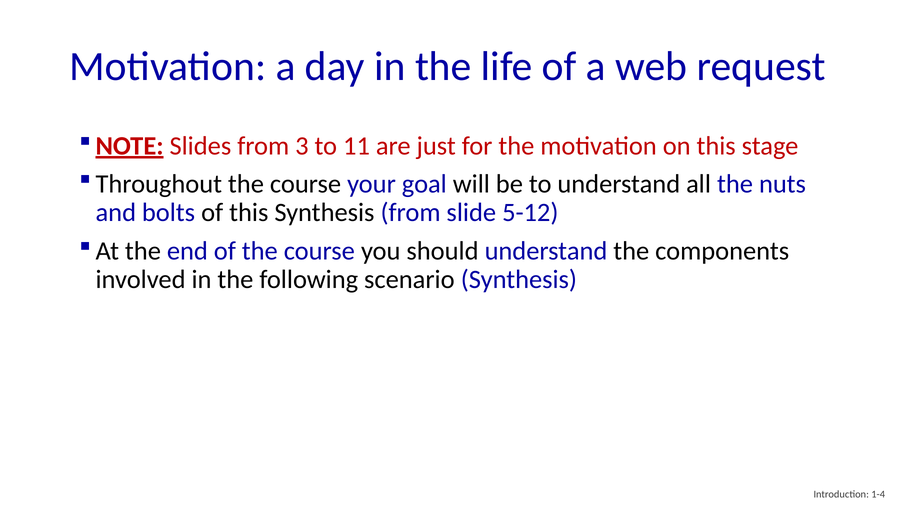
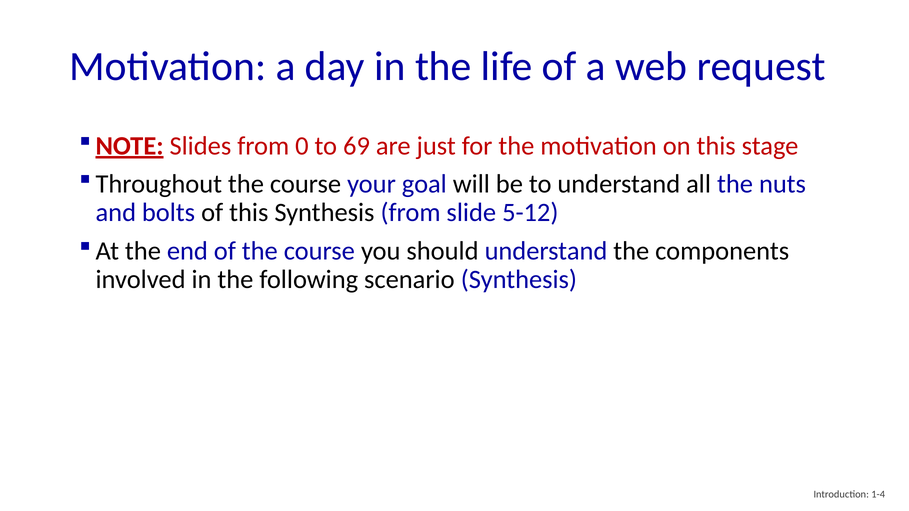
3: 3 -> 0 (302, 146)
11: 11 -> 69 (357, 146)
